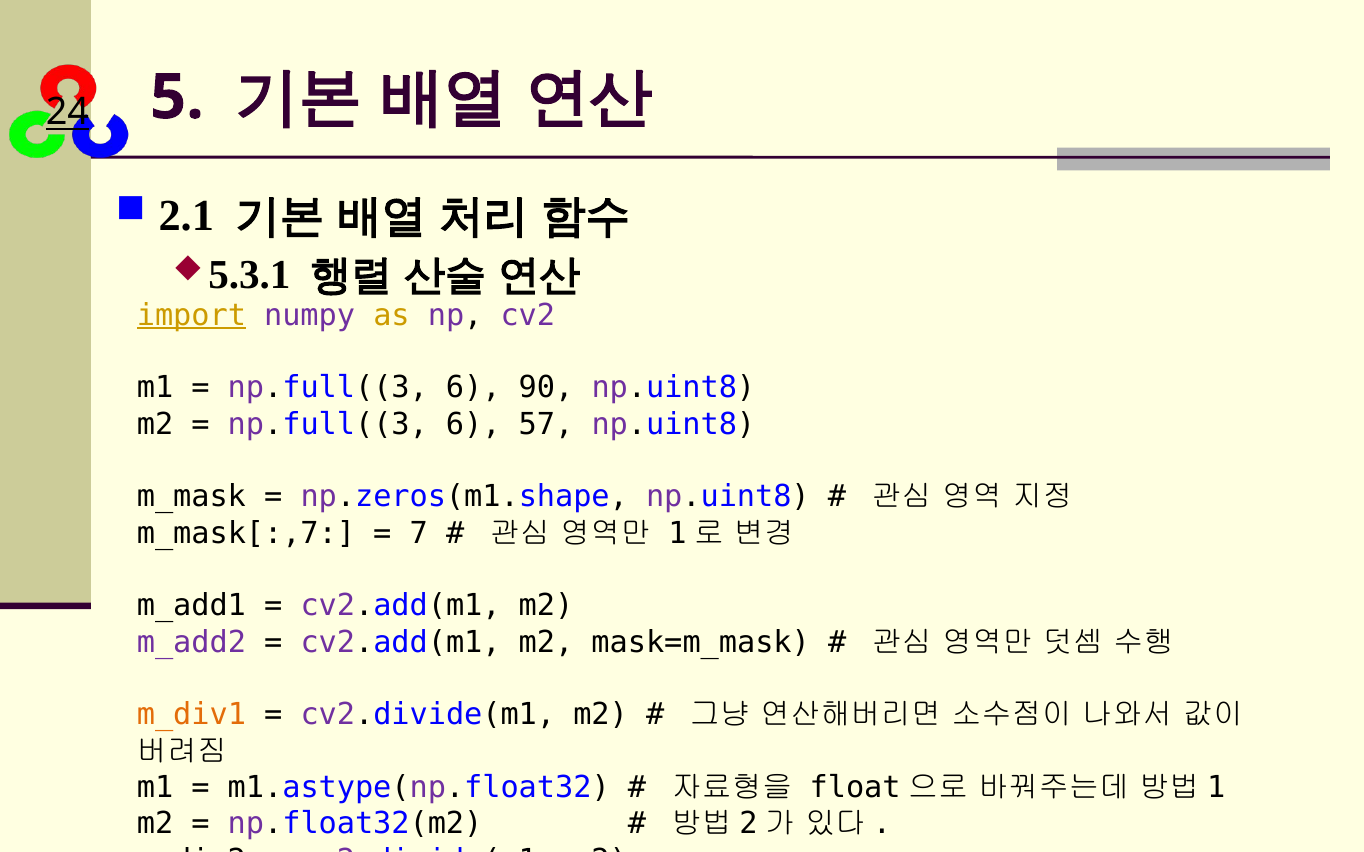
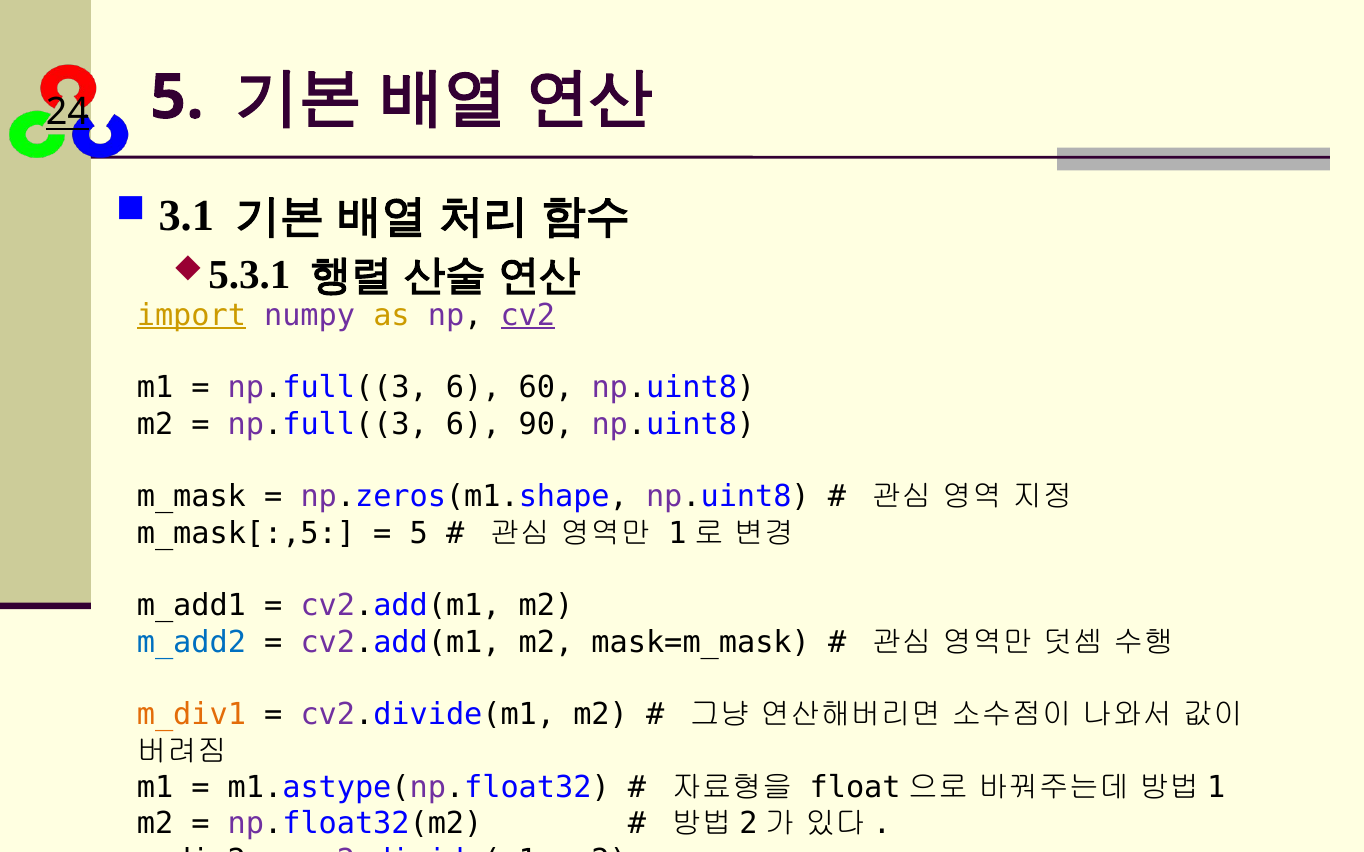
2.1: 2.1 -> 3.1 (186, 216)
cv2 underline: none -> present (528, 315)
90: 90 -> 60 (546, 388)
57: 57 -> 90 (546, 424)
m_mask[:,7: m_mask[:,7 -> m_mask[:,5 (246, 533)
7: 7 -> 5 (419, 533)
m_add2 colour: purple -> blue (191, 642)
